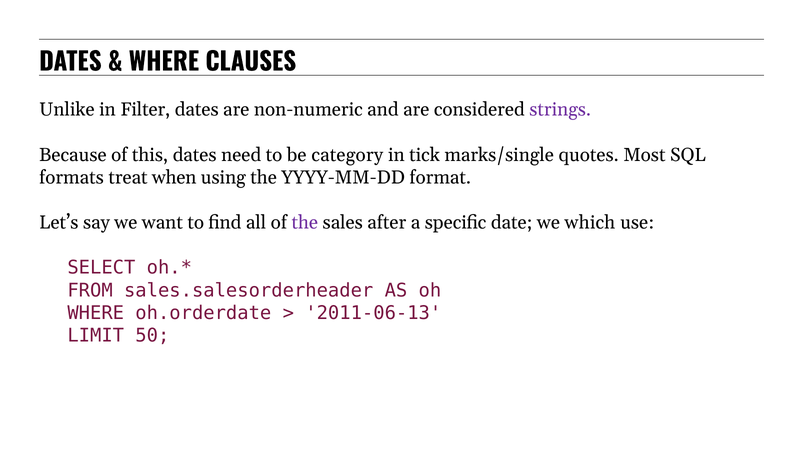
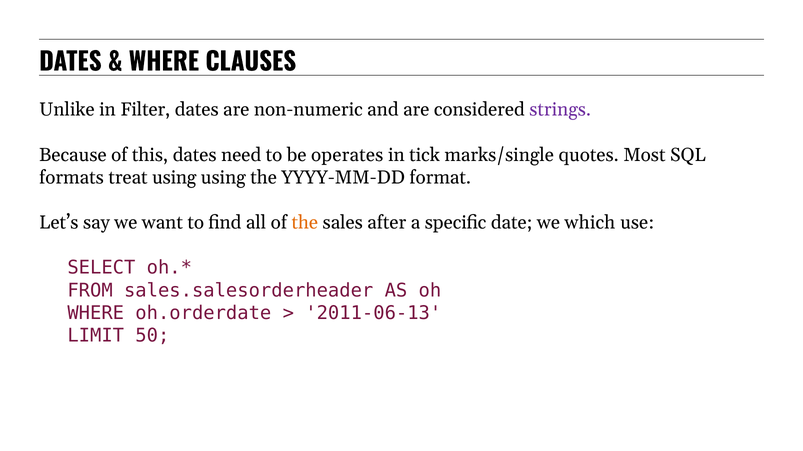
category: category -> operates (347, 155)
treat when: when -> using (174, 177)
the colour: purple -> orange (305, 223)
